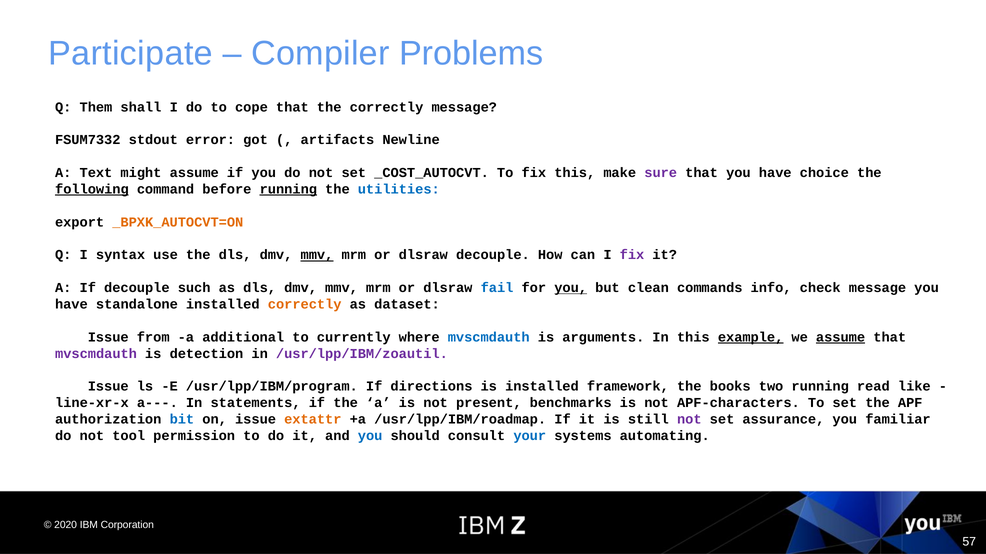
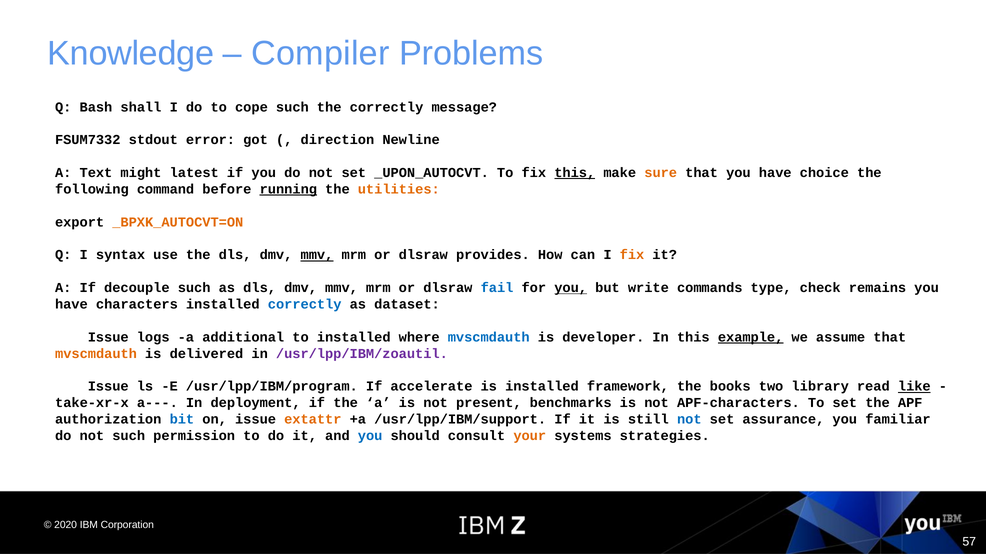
Participate: Participate -> Knowledge (131, 53)
Them: Them -> Bash (96, 107)
cope that: that -> such (292, 107)
artifacts: artifacts -> direction (337, 140)
might assume: assume -> latest (194, 173)
_COST_AUTOCVT: _COST_AUTOCVT -> _UPON_AUTOCVT (432, 173)
this underline: none -> present (575, 173)
sure colour: purple -> orange (661, 173)
following underline: present -> none (92, 189)
utilities colour: blue -> orange (399, 189)
dlsraw decouple: decouple -> provides (493, 255)
fix colour: purple -> orange (632, 255)
clean: clean -> write (648, 288)
info: info -> type (771, 288)
check message: message -> remains (878, 288)
standalone: standalone -> characters (137, 305)
correctly colour: orange -> blue (305, 305)
from: from -> logs (153, 338)
to currently: currently -> installed (354, 338)
arguments: arguments -> developer (603, 338)
assume underline: present -> none (841, 338)
mvscmdauth colour: purple -> orange (96, 354)
detection: detection -> delivered (206, 354)
directions: directions -> accelerate (431, 387)
two running: running -> library (820, 387)
like underline: none -> present (914, 387)
line-xr-x: line-xr-x -> take-xr-x (92, 403)
statements: statements -> deployment (256, 403)
/usr/lpp/IBM/roadmap: /usr/lpp/IBM/roadmap -> /usr/lpp/IBM/support (460, 420)
not colour: purple -> blue (689, 420)
not tool: tool -> such (129, 436)
your colour: blue -> orange (530, 436)
automating: automating -> strategies (665, 436)
